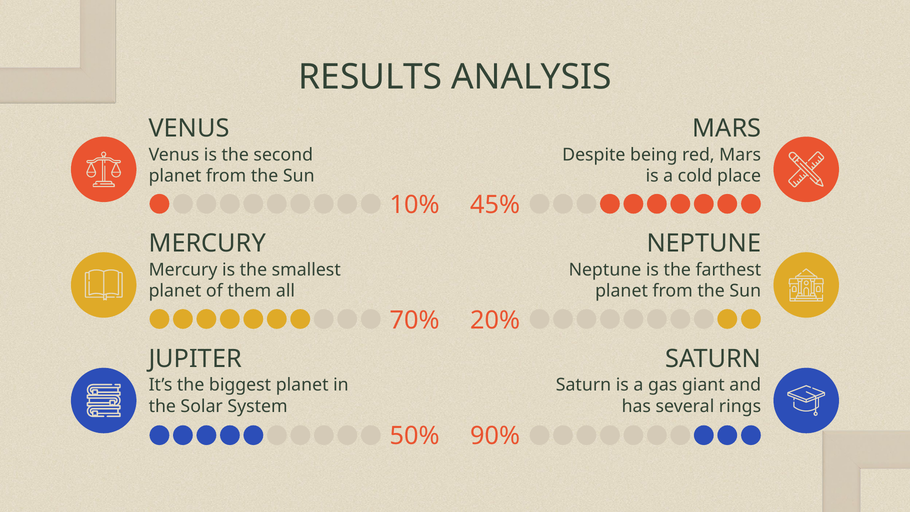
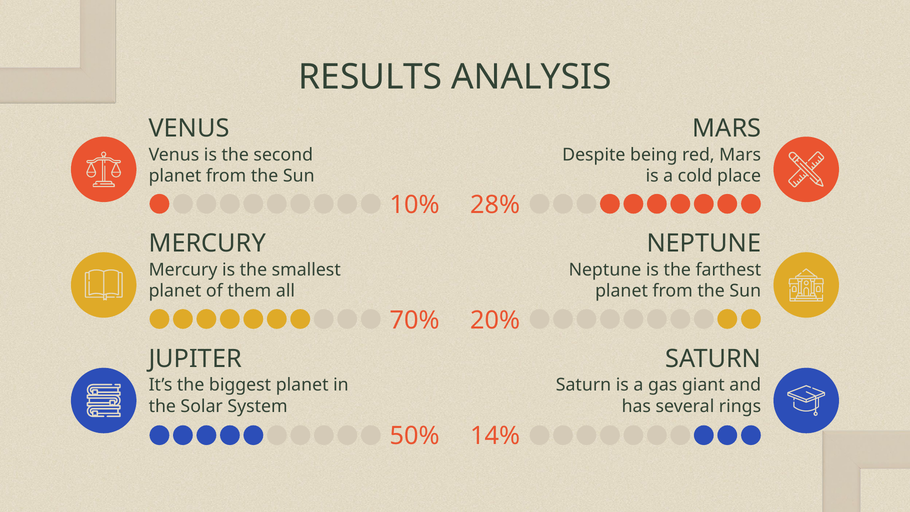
45%: 45% -> 28% (495, 205)
90%: 90% -> 14% (495, 436)
